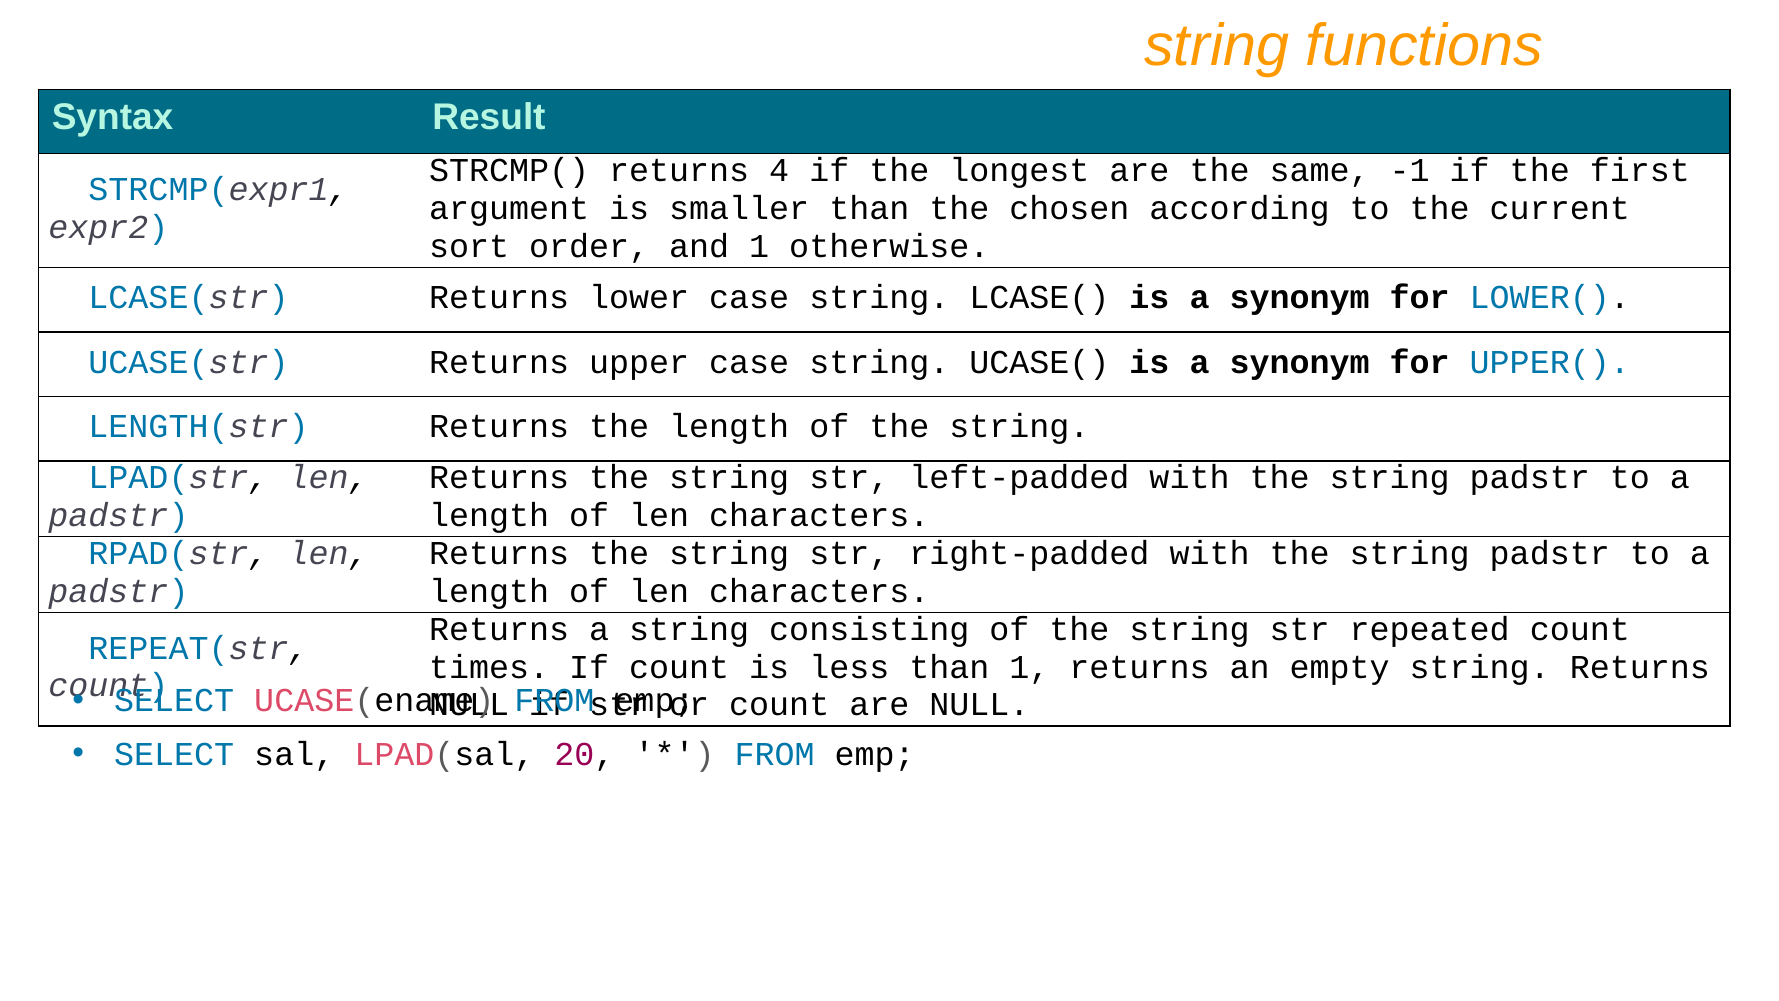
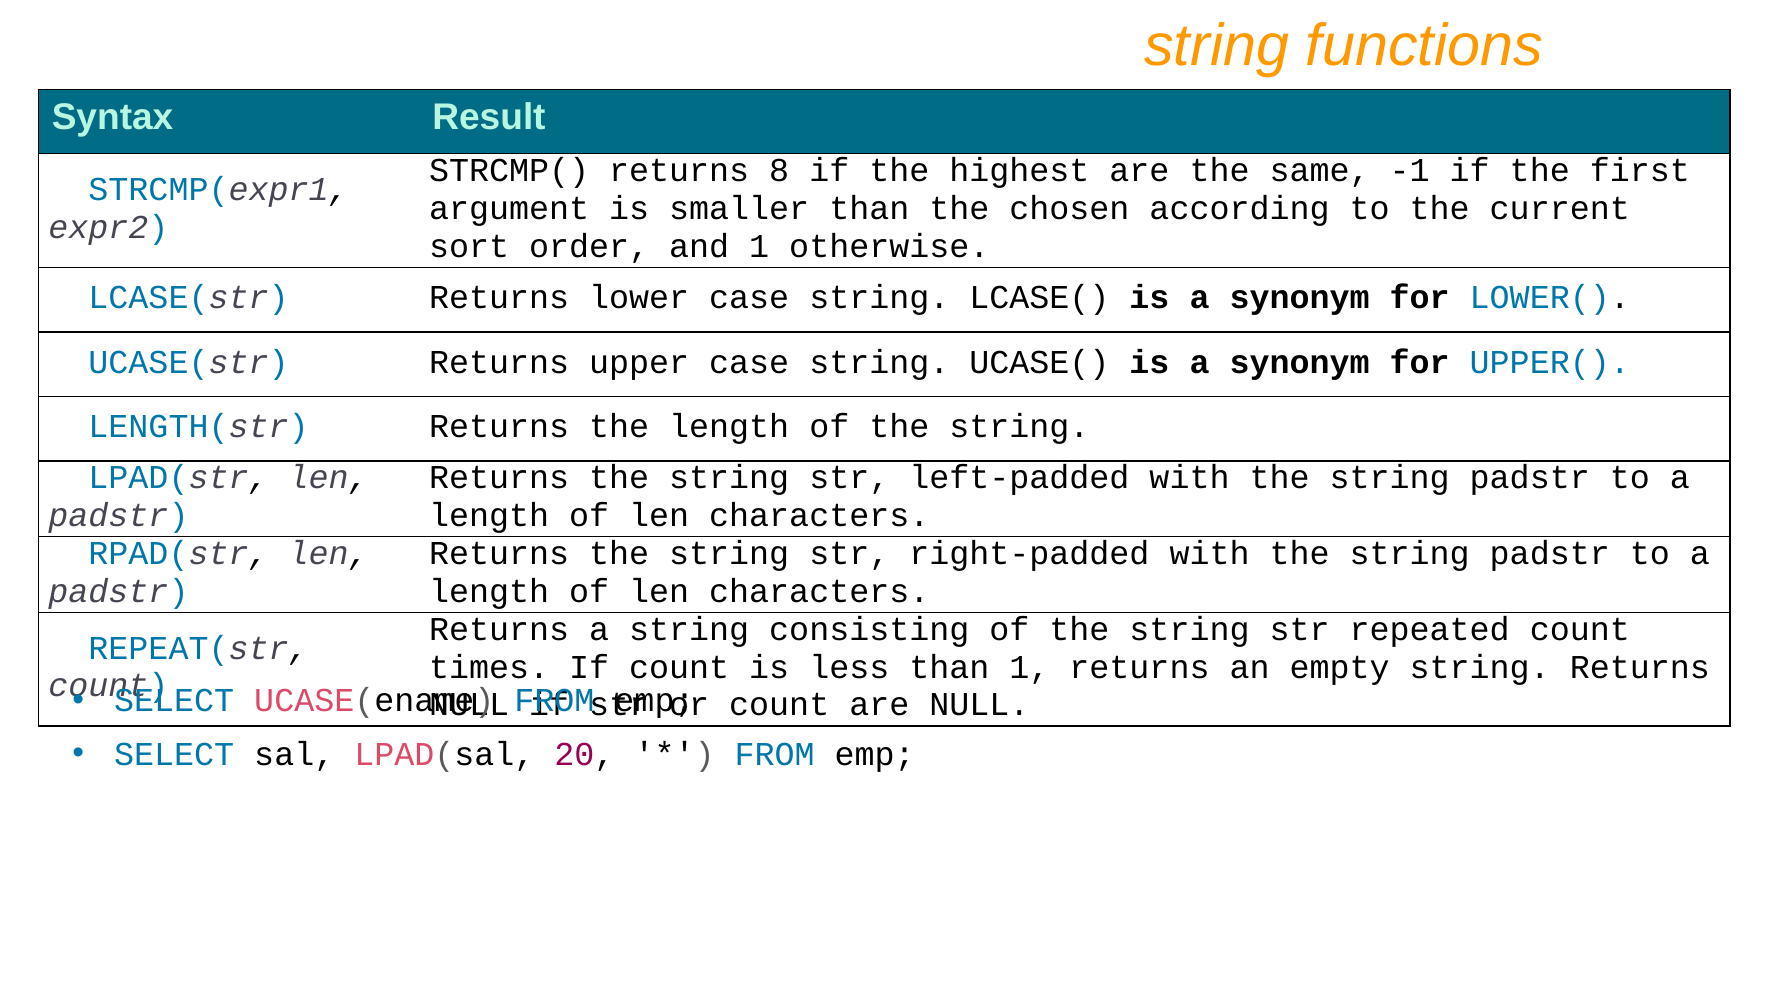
4: 4 -> 8 (779, 171)
longest: longest -> highest (1019, 171)
